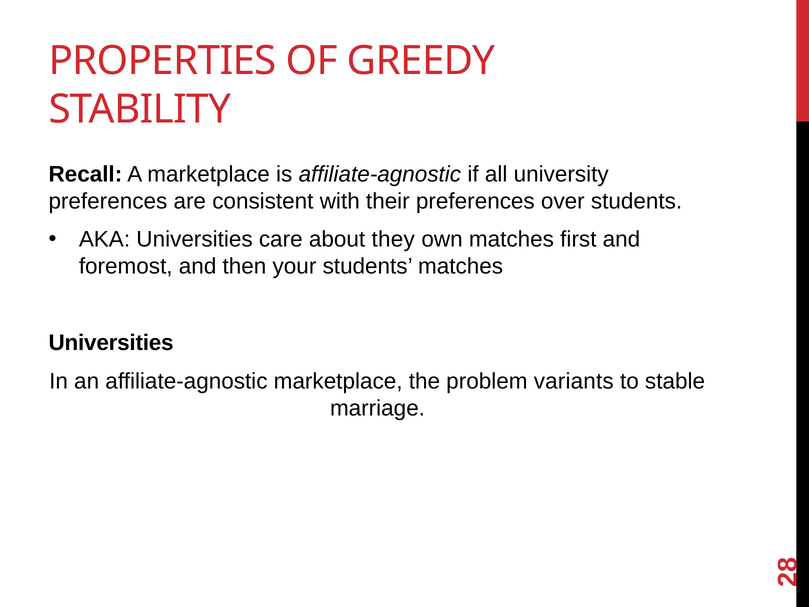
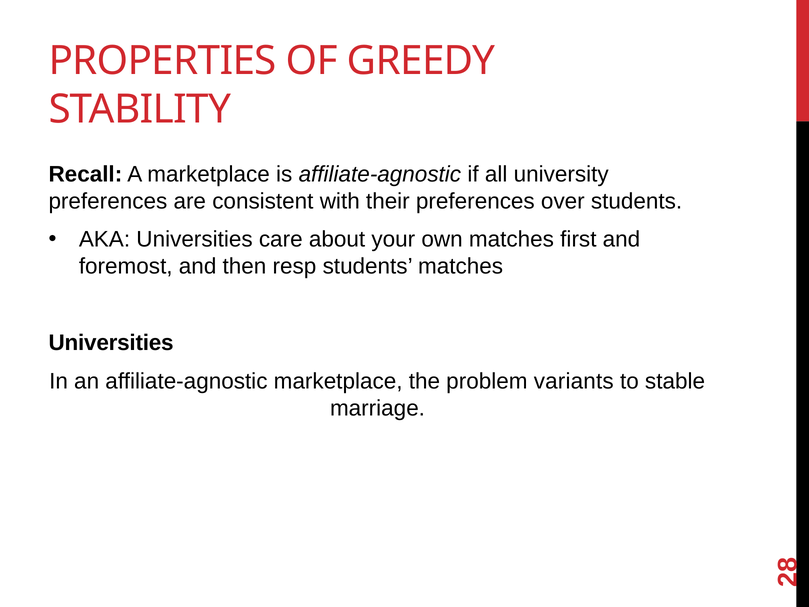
they: they -> your (393, 239)
your: your -> resp (294, 266)
